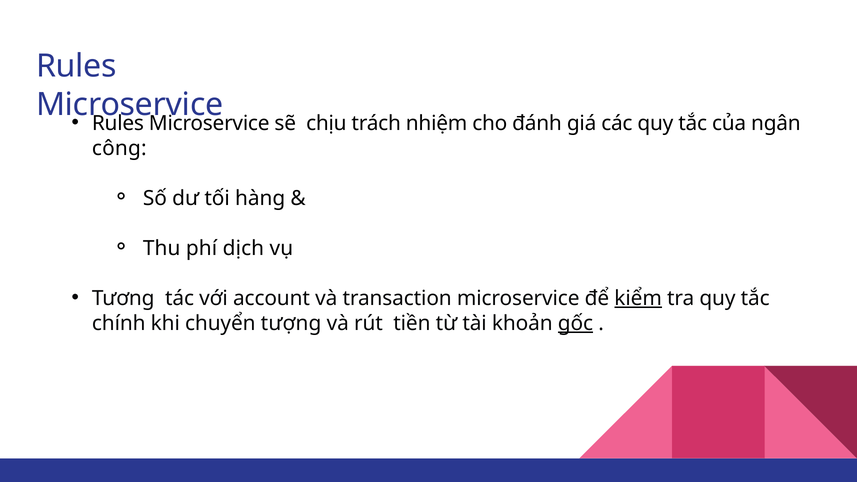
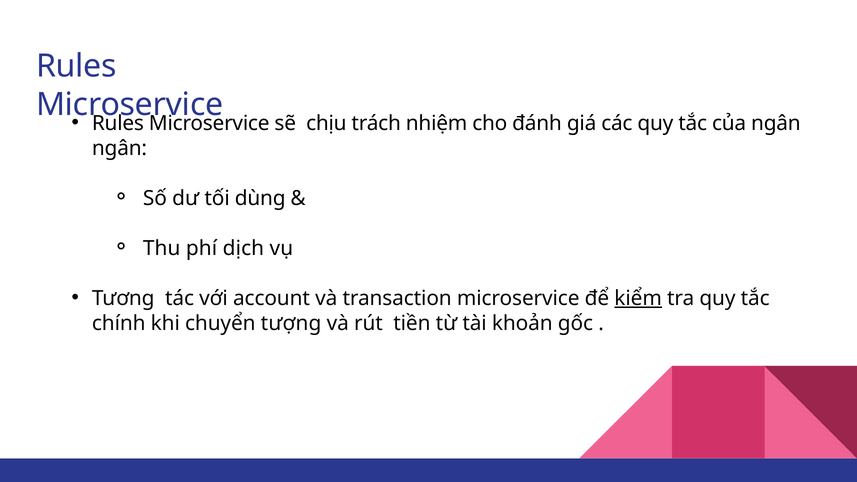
công: công -> ngân (119, 148)
hàng: hàng -> dùng (260, 198)
gốc underline: present -> none (575, 323)
